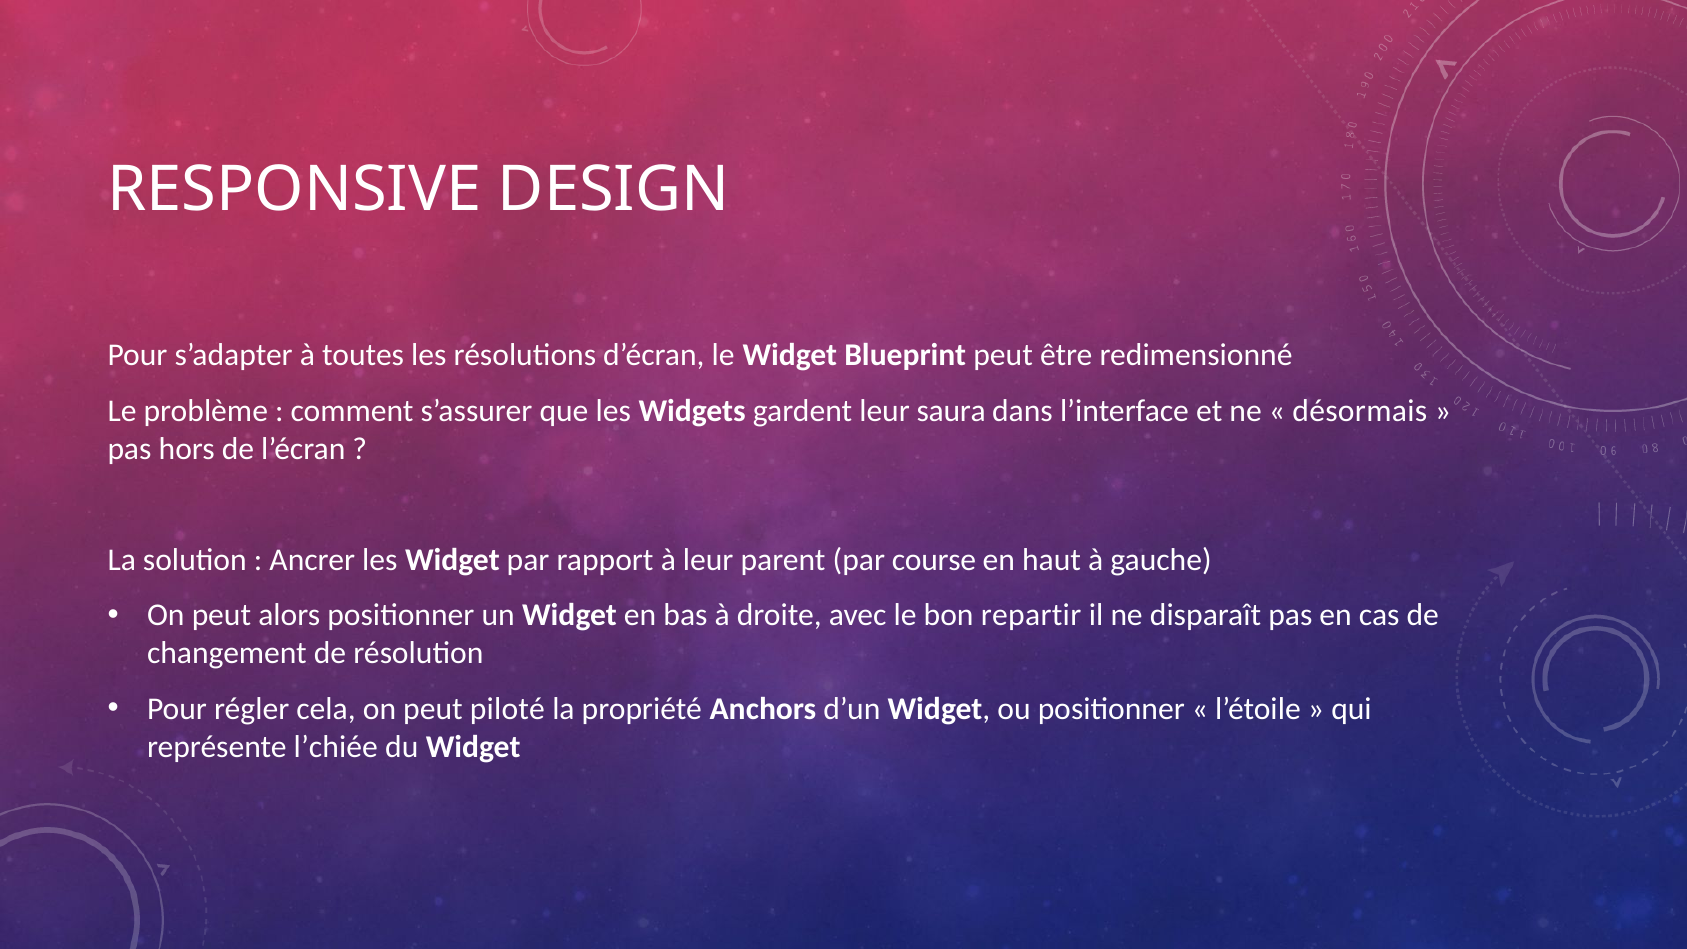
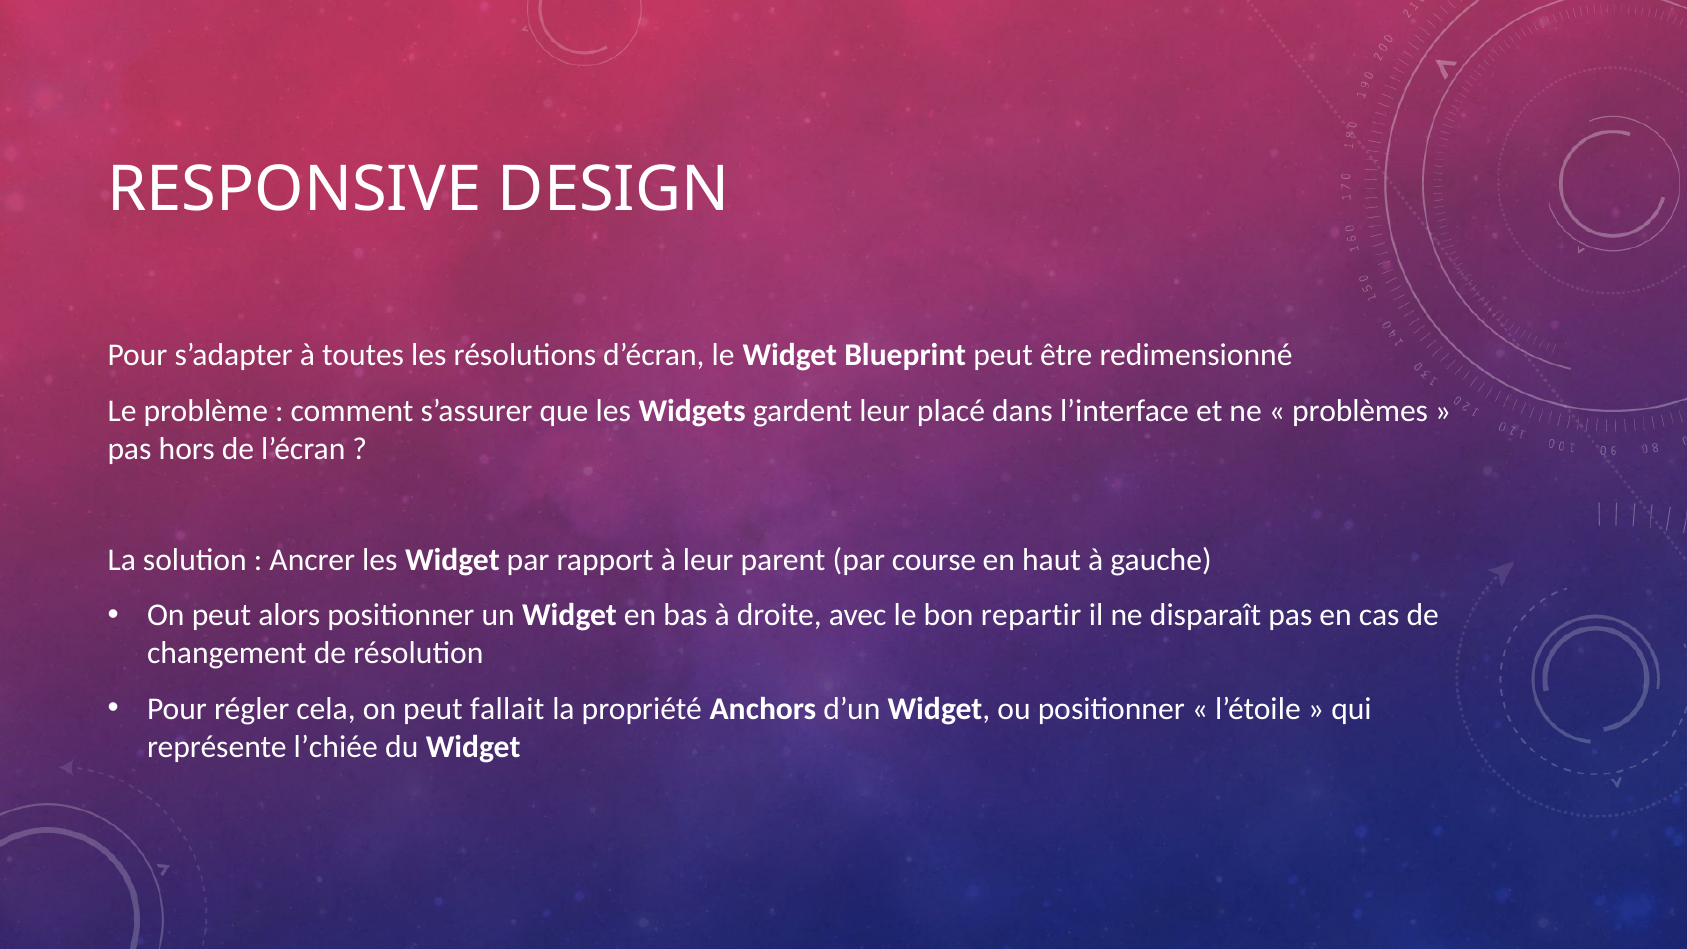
saura: saura -> placé (951, 411)
désormais: désormais -> problèmes (1360, 411)
piloté: piloté -> fallait (507, 709)
